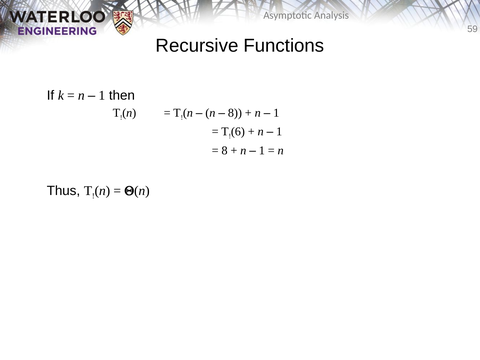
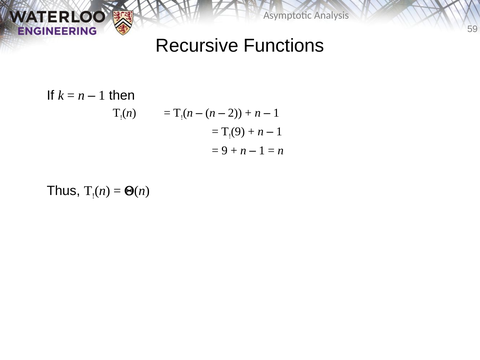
8: 8 -> 2 (235, 113)
6: 6 -> 9 (238, 132)
8: 8 -> 9 (225, 150)
